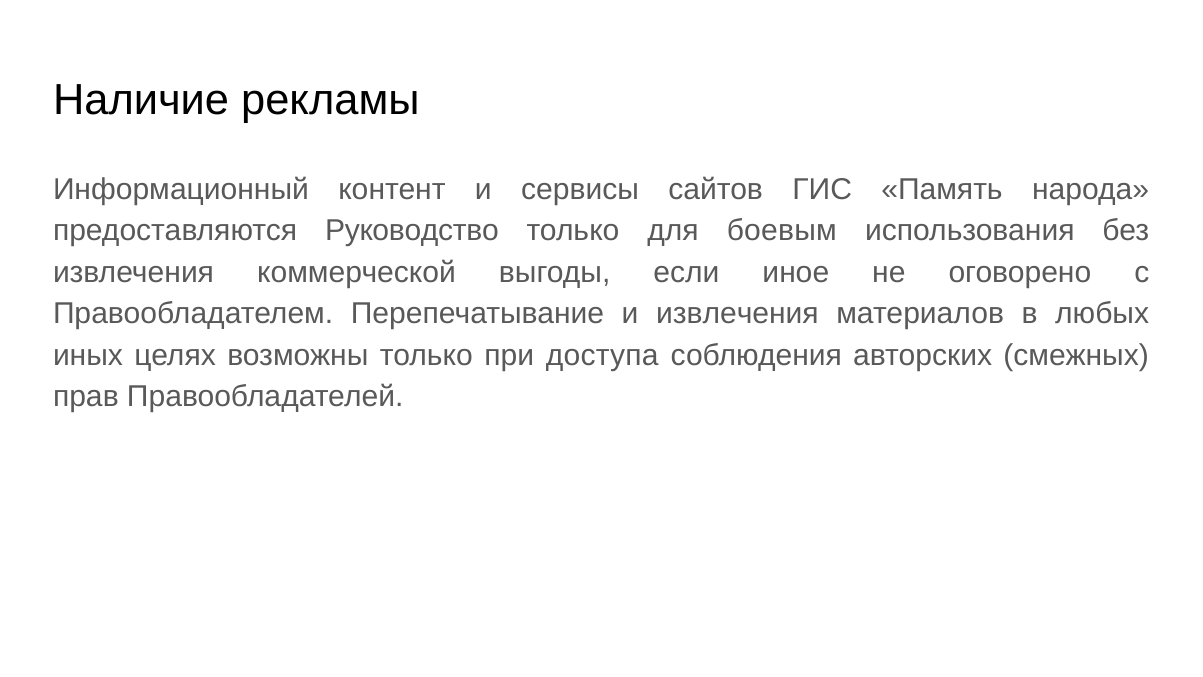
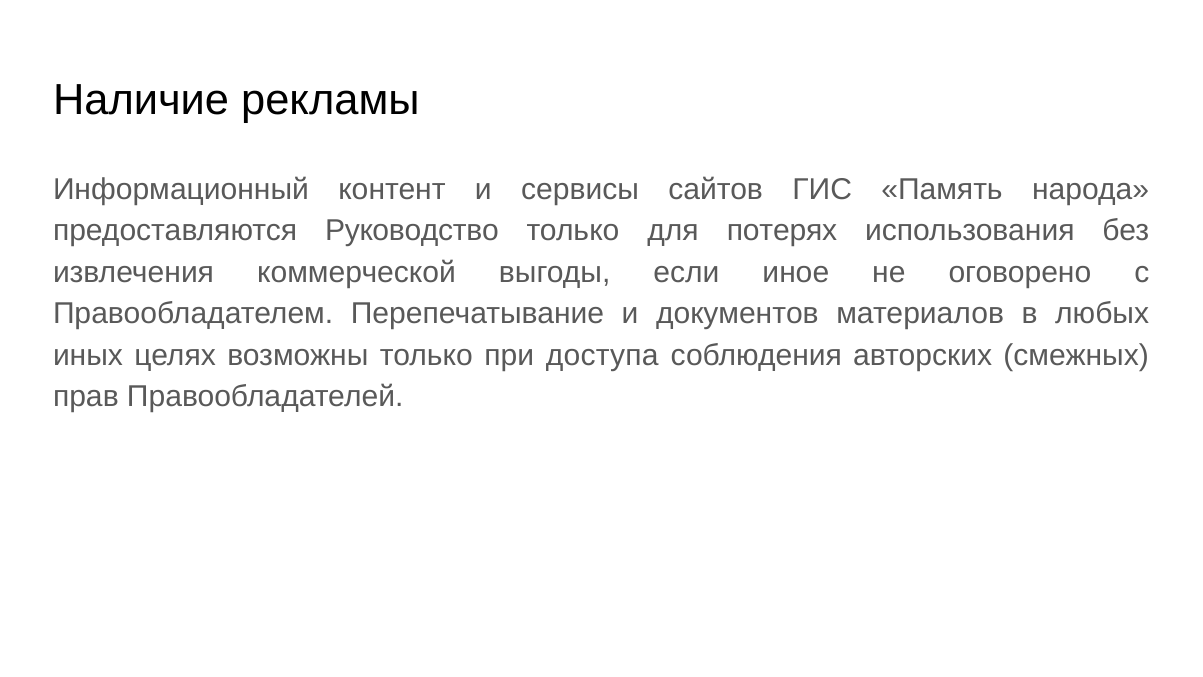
боевым: боевым -> потерях (782, 231)
и извлечения: извлечения -> документов (737, 314)
